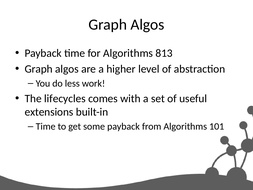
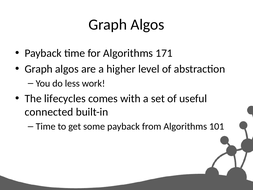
813: 813 -> 171 (164, 53)
extensions: extensions -> connected (49, 112)
